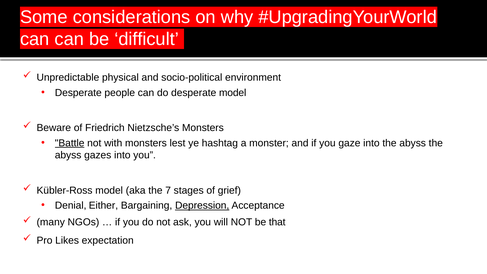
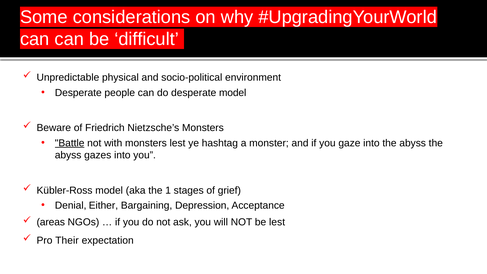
7: 7 -> 1 (168, 190)
Depression underline: present -> none (202, 206)
many: many -> areas (51, 222)
be that: that -> lest (277, 222)
Likes: Likes -> Their (67, 241)
